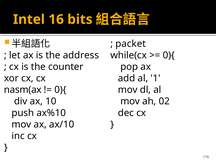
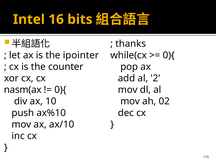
packet: packet -> thanks (131, 44)
address: address -> ipointer (81, 55)
1: 1 -> 2 (155, 78)
